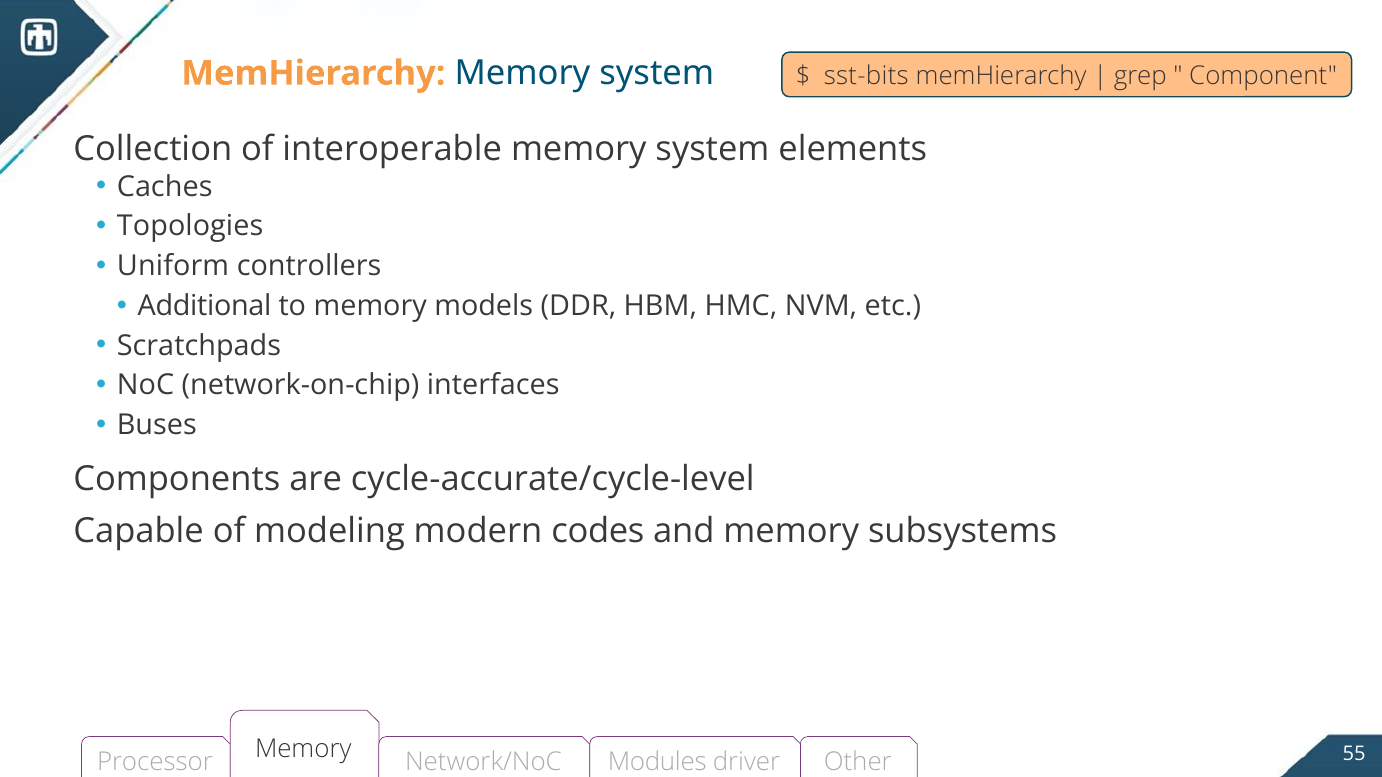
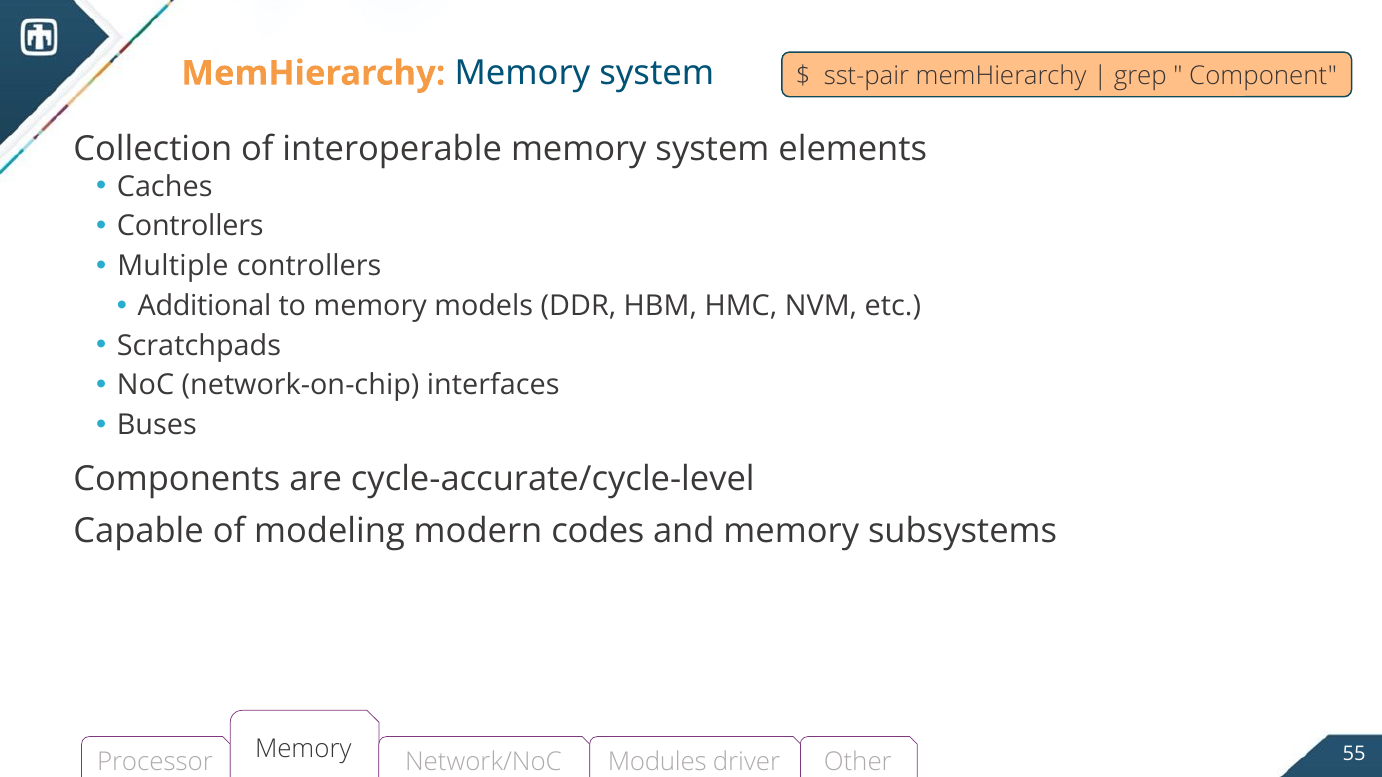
sst-bits: sst-bits -> sst-pair (866, 76)
Topologies: Topologies -> Controllers (190, 226)
Uniform: Uniform -> Multiple (173, 266)
